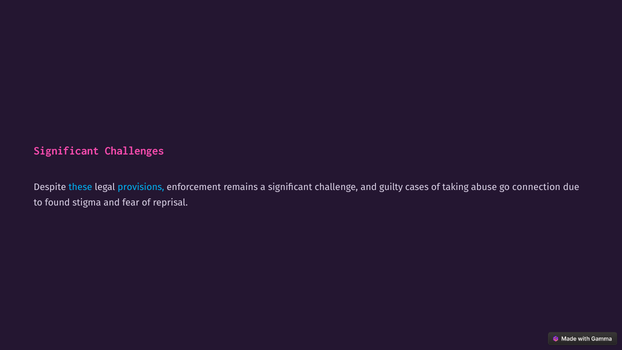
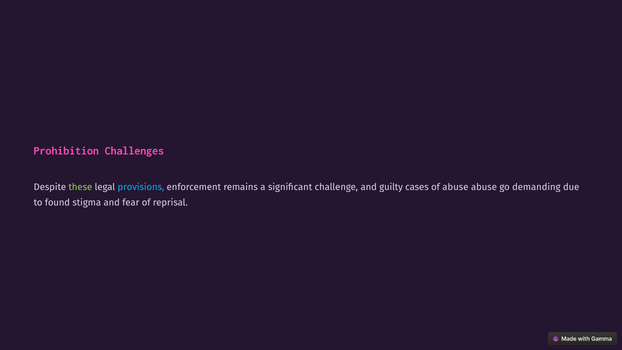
Significant: Significant -> Prohibition (66, 151)
these colour: light blue -> light green (80, 187)
of taking: taking -> abuse (455, 187)
connection: connection -> demanding (536, 187)
